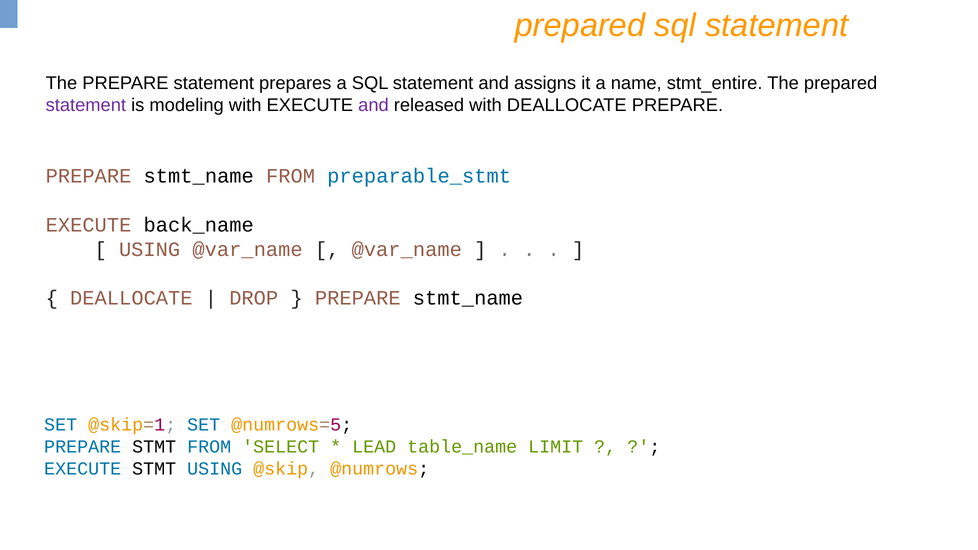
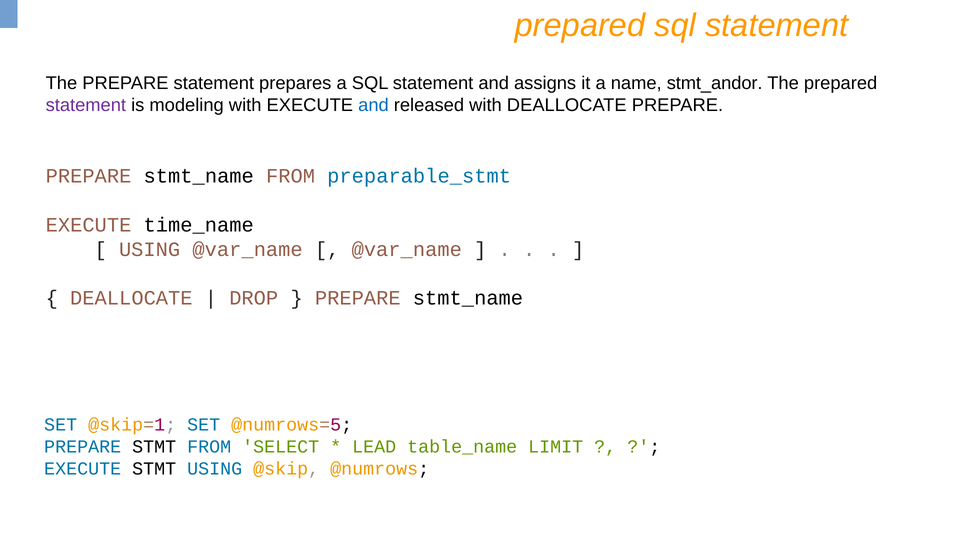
stmt_entire: stmt_entire -> stmt_andor (715, 83)
and colour: purple -> blue (373, 105)
back_name: back_name -> time_name (199, 225)
